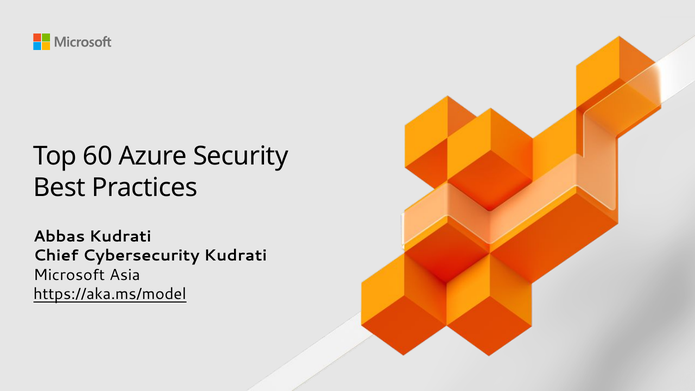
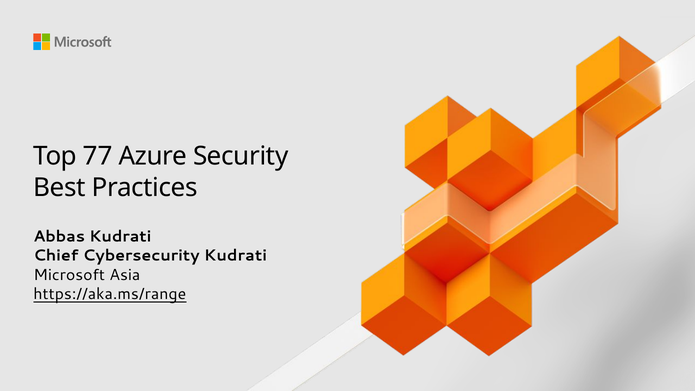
60: 60 -> 77 (98, 156)
https://aka.ms/model: https://aka.ms/model -> https://aka.ms/range (110, 294)
